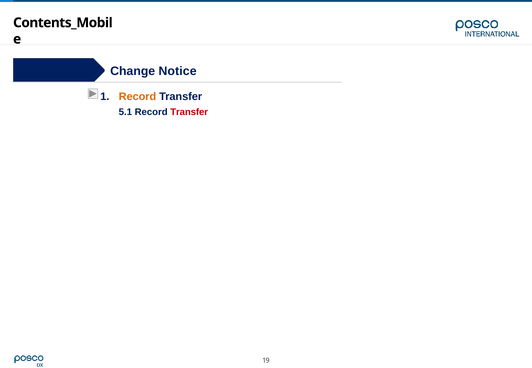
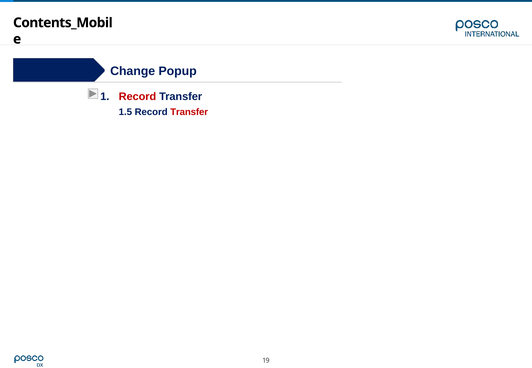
Notice: Notice -> Popup (178, 71)
Record colour: orange -> red (137, 97)
5.1: 5.1 -> 1.5 (125, 112)
